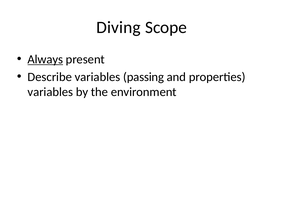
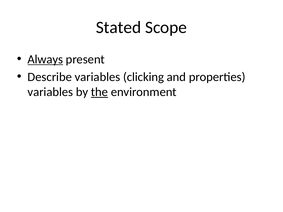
Diving: Diving -> Stated (119, 27)
passing: passing -> clicking (144, 77)
the underline: none -> present (99, 92)
